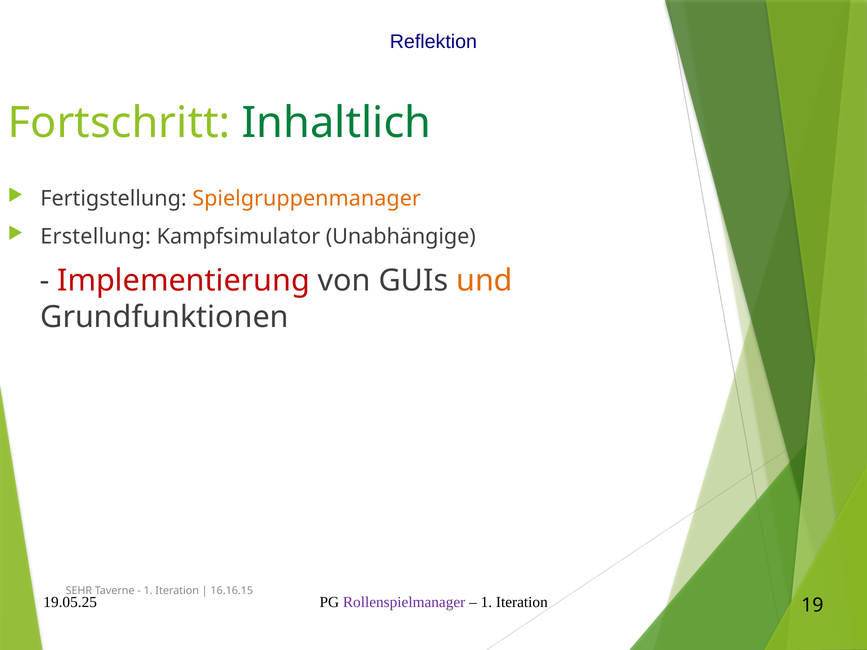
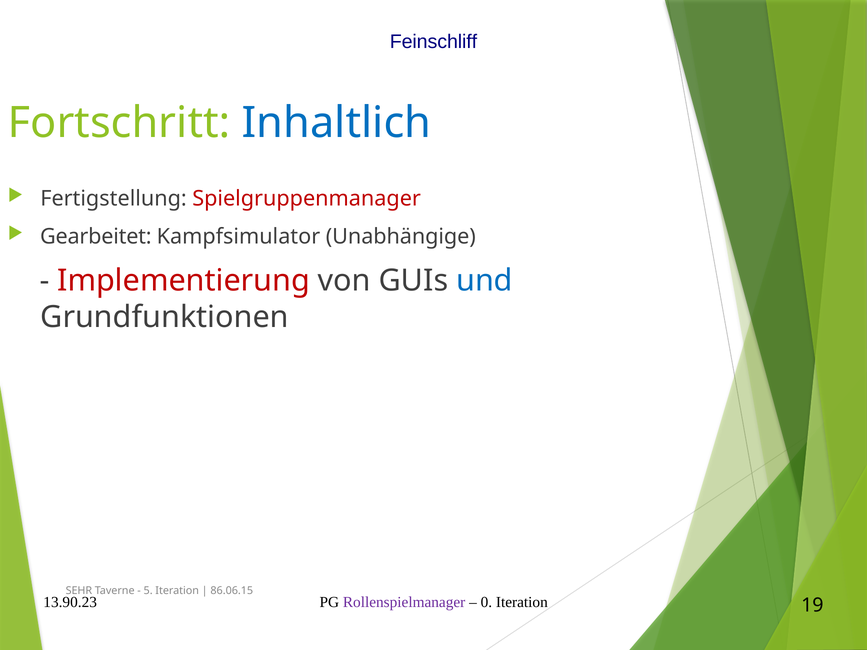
Reflektion: Reflektion -> Feinschliff (433, 42)
Inhaltlich colour: green -> blue (336, 123)
Spielgruppenmanager colour: orange -> red (307, 199)
Erstellung: Erstellung -> Gearbeitet (96, 237)
und colour: orange -> blue (484, 281)
1: 1 -> 5 (148, 591)
16.16.15: 16.16.15 -> 86.06.15 (232, 591)
19.05.25: 19.05.25 -> 13.90.23 (70, 603)
1: 1 -> 0 (486, 603)
